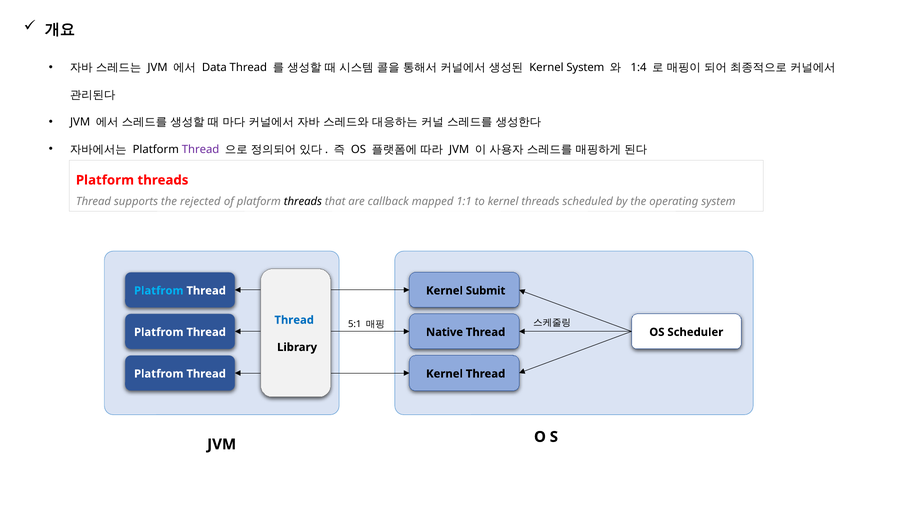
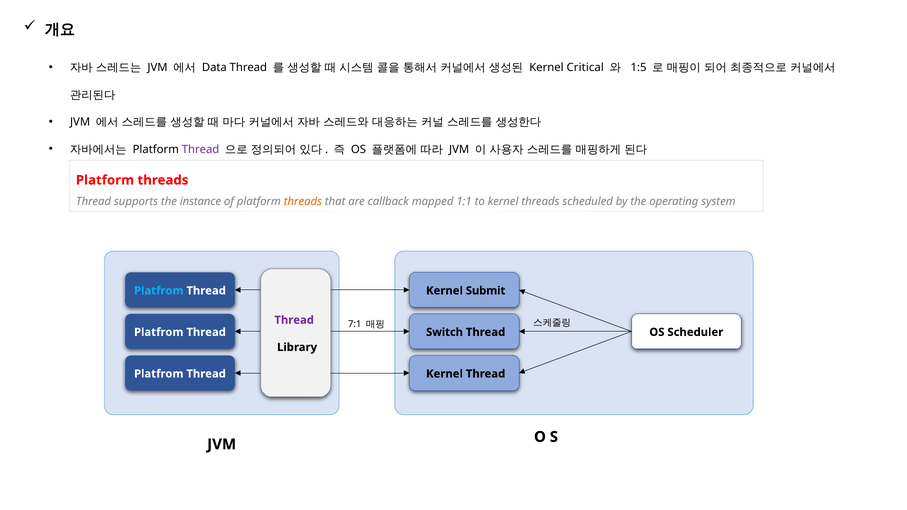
Kernel System: System -> Critical (585, 68)
1:4: 1:4 -> 1:5 (639, 68)
rejected: rejected -> instance (200, 202)
threads colour: black -> orange (303, 202)
Thread colour: blue -> purple (294, 320)
5:1: 5:1 -> 7:1 (355, 324)
Native: Native -> Switch (445, 332)
